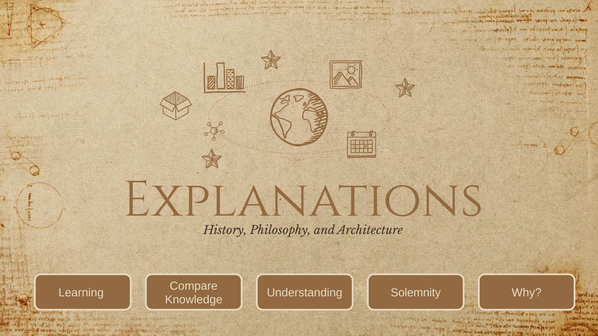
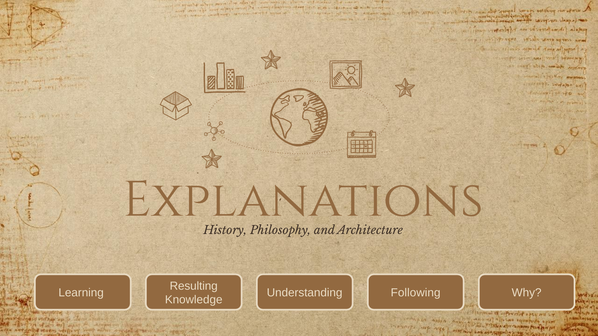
Compare: Compare -> Resulting (194, 286)
Solemnity: Solemnity -> Following (416, 293)
